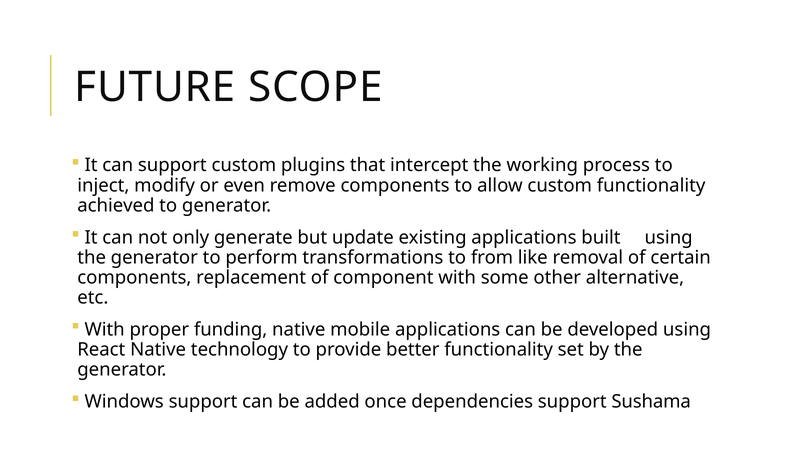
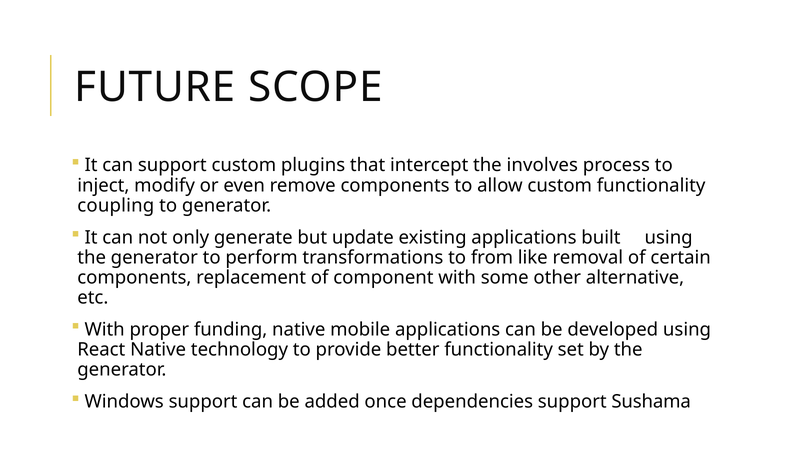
working: working -> involves (542, 165)
achieved: achieved -> coupling (116, 205)
